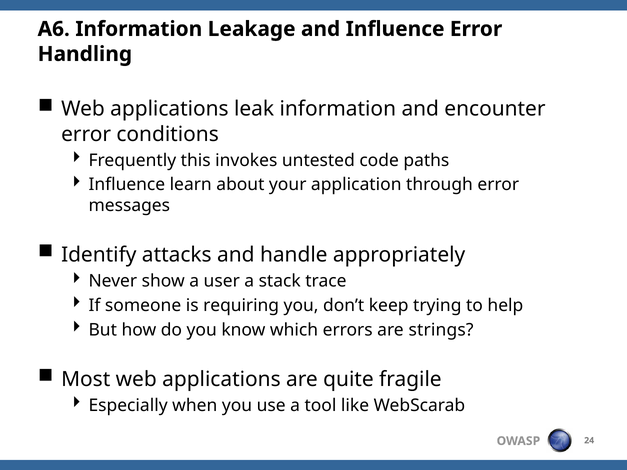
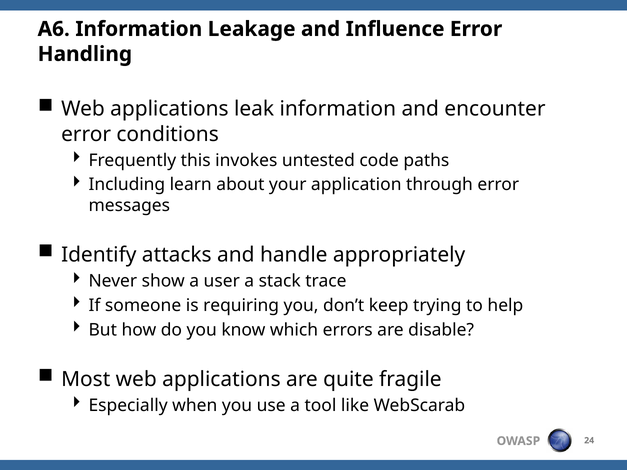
Influence: Influence -> Including (127, 185)
strings: strings -> disable (441, 330)
